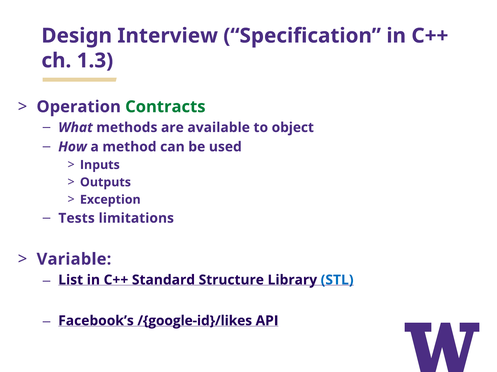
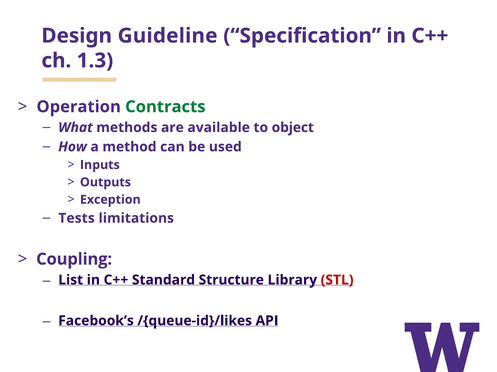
Interview: Interview -> Guideline (168, 36)
Variable: Variable -> Coupling (74, 260)
STL colour: blue -> red (337, 280)
/{google-id}/likes: /{google-id}/likes -> /{queue-id}/likes (195, 321)
